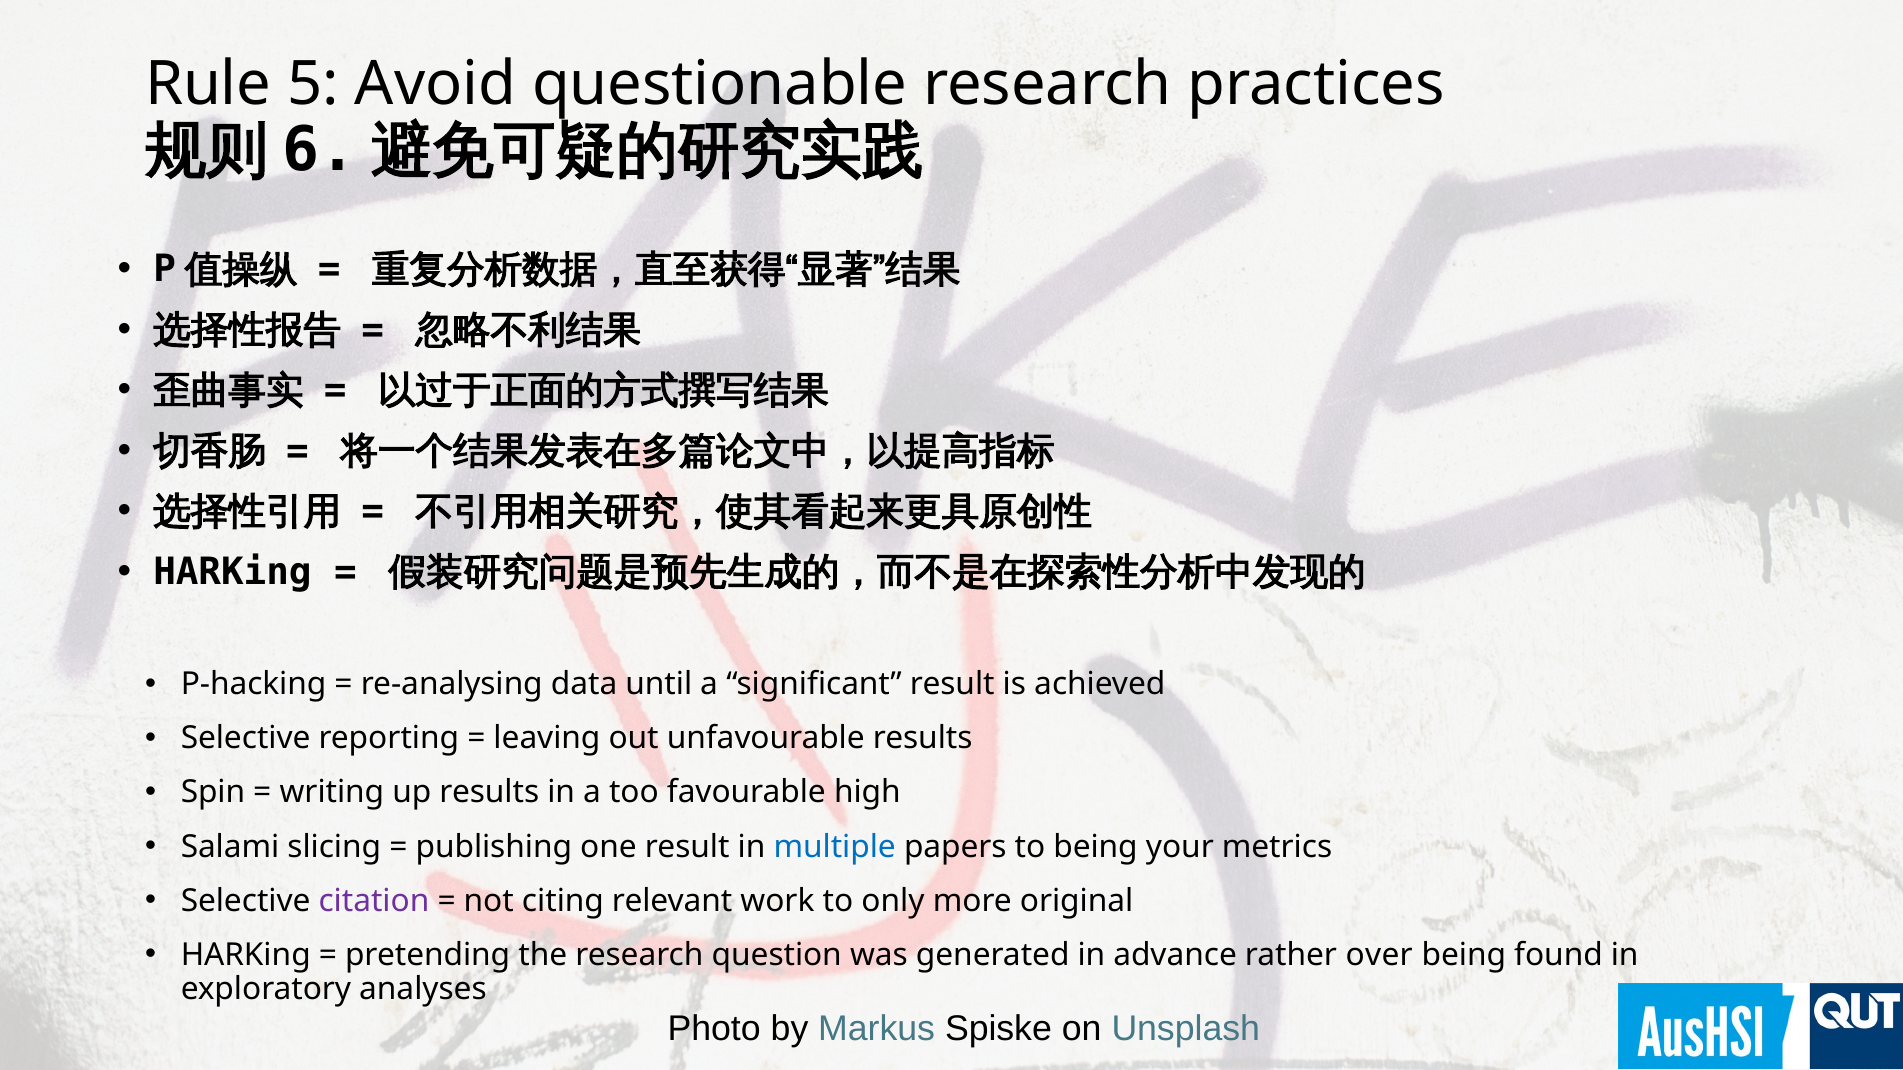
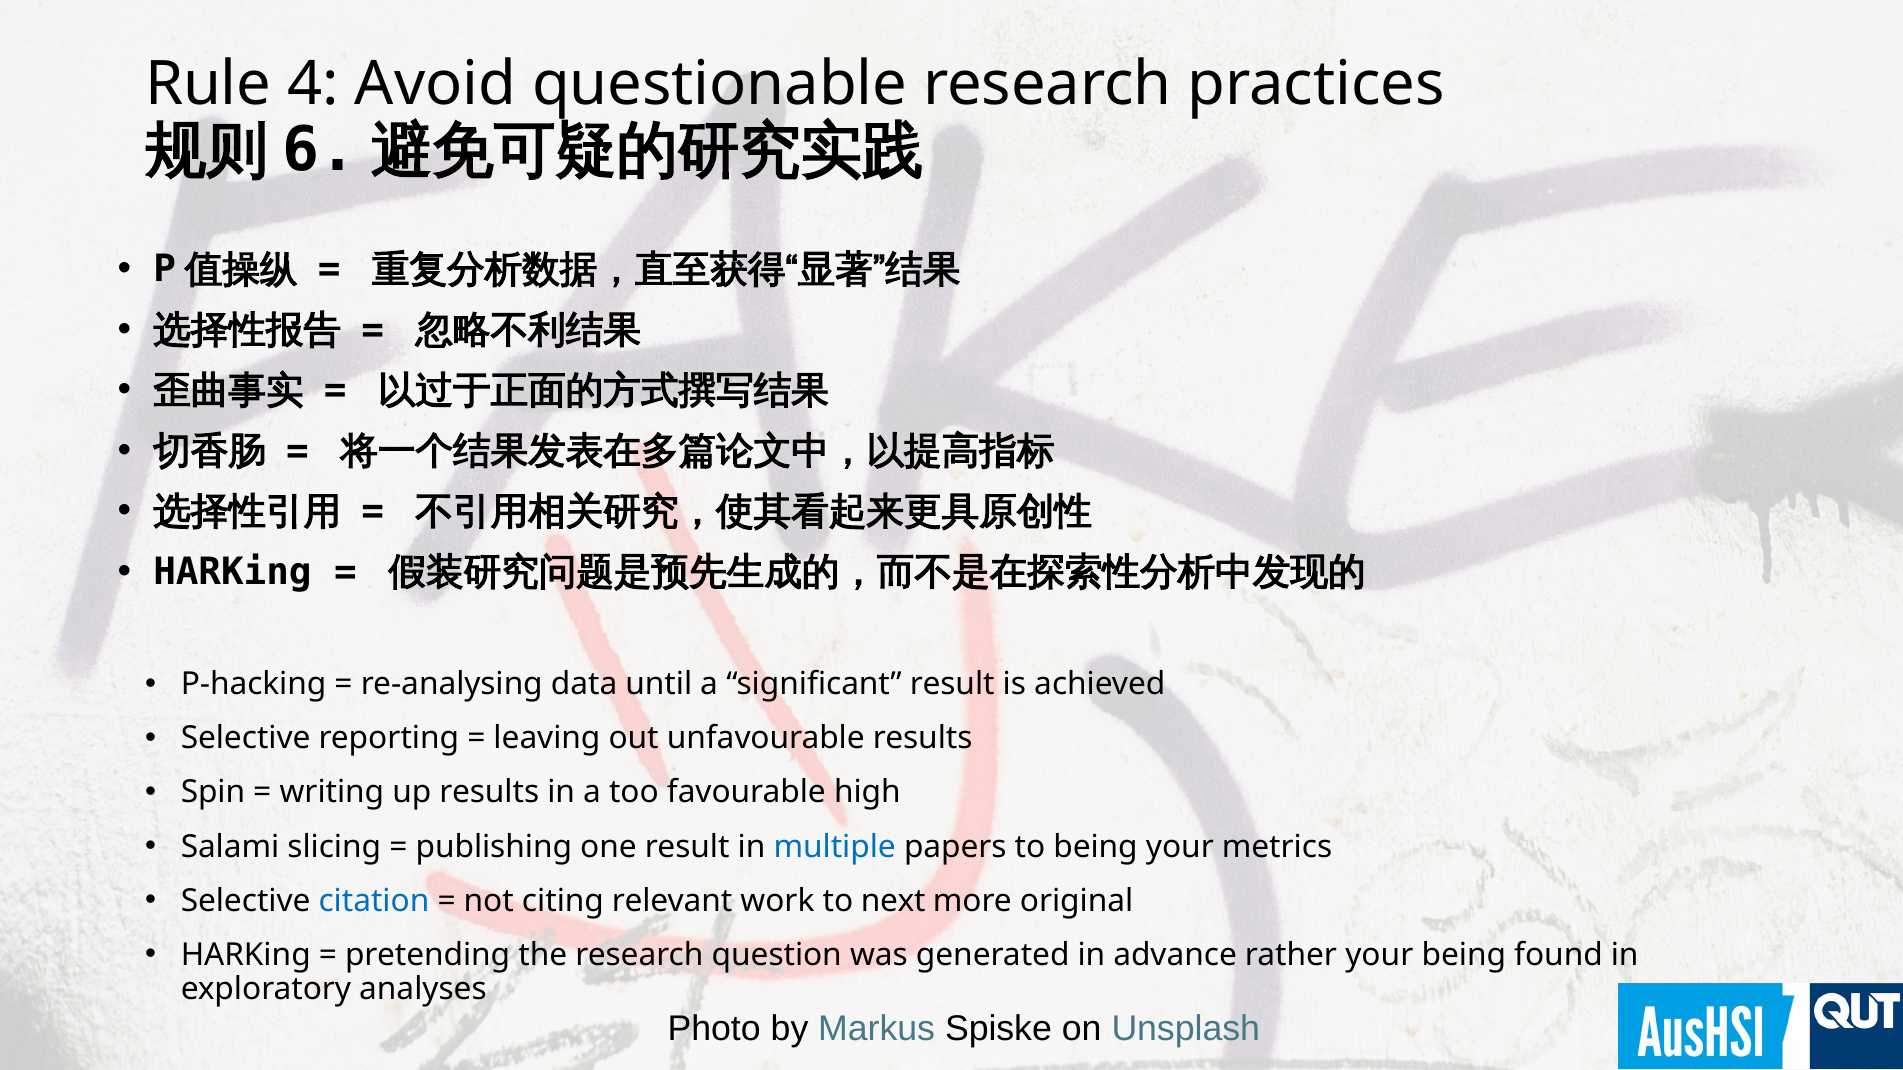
5: 5 -> 4 (313, 84)
citation colour: purple -> blue (374, 901)
only: only -> next (893, 901)
rather over: over -> your (1379, 955)
